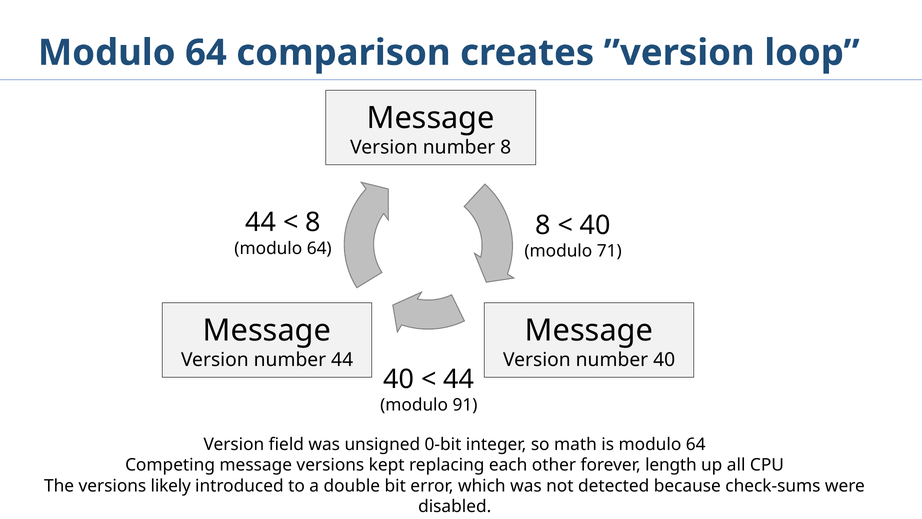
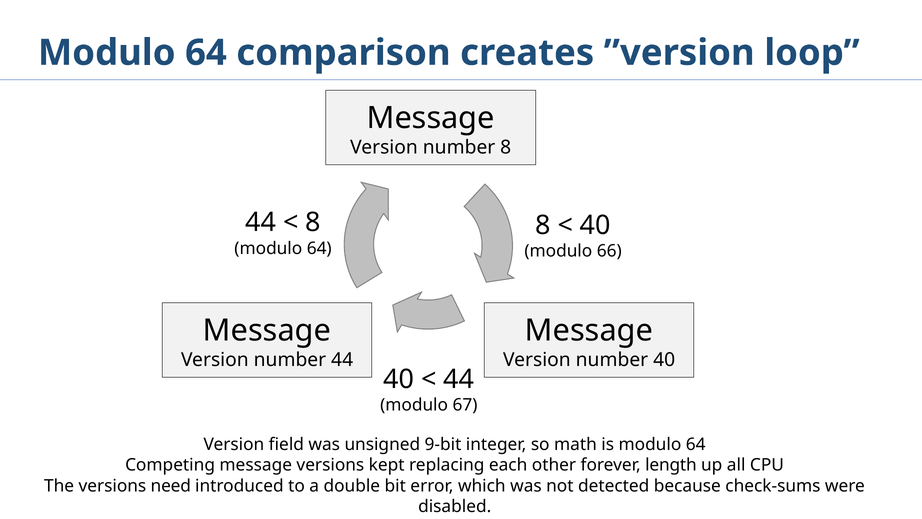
71: 71 -> 66 (609, 251)
91: 91 -> 67 (465, 405)
0-bit: 0-bit -> 9-bit (443, 444)
likely: likely -> need (171, 486)
